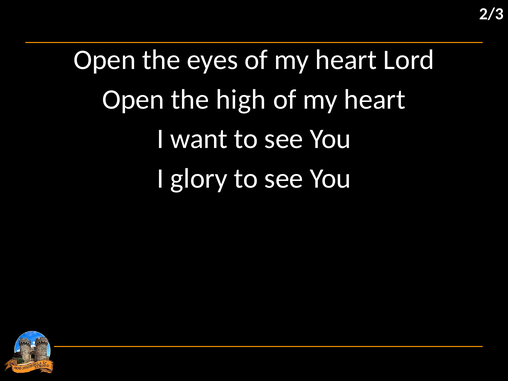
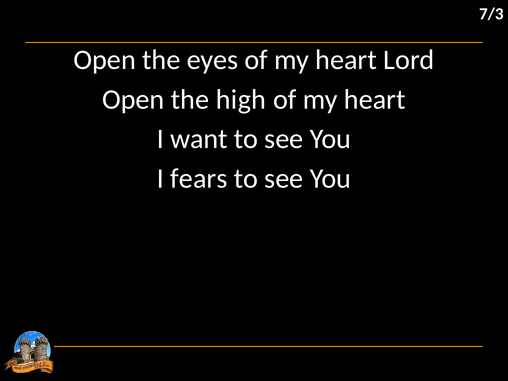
2/3: 2/3 -> 7/3 (491, 14)
glory: glory -> fears (199, 178)
